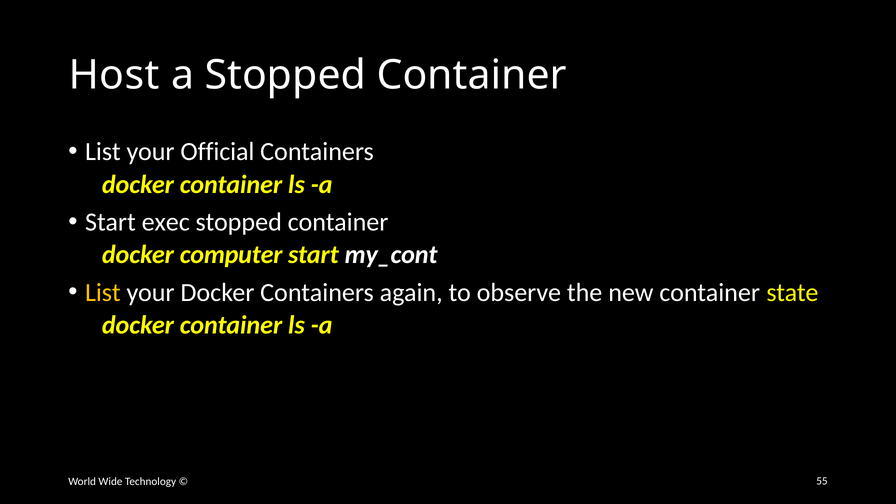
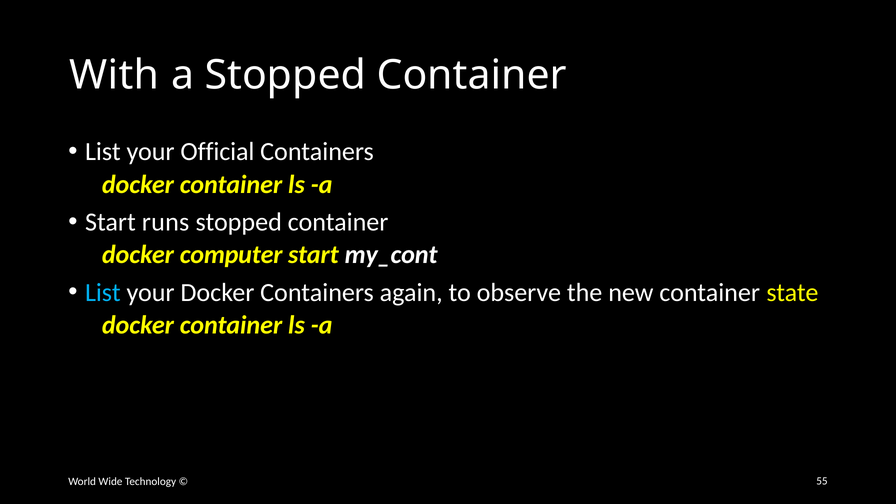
Host: Host -> With (114, 75)
exec: exec -> runs (166, 222)
List colour: yellow -> light blue (103, 292)
